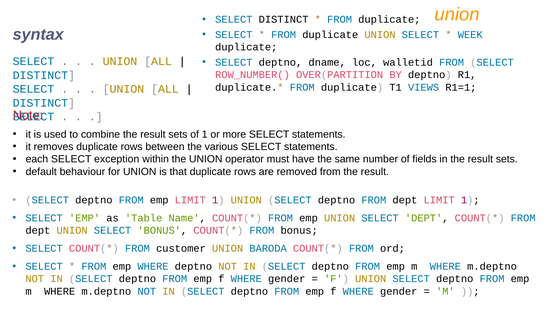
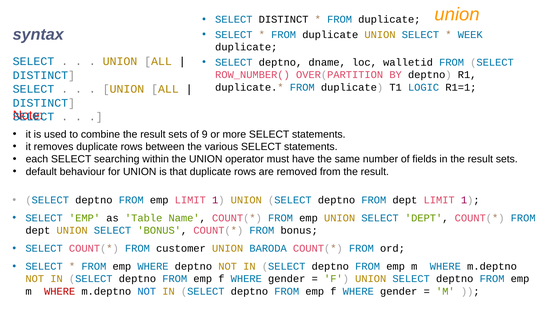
VIEWS: VIEWS -> LOGIC (424, 87)
of 1: 1 -> 9 (205, 134)
exception: exception -> searching (117, 159)
WHERE colour: black -> red (60, 291)
